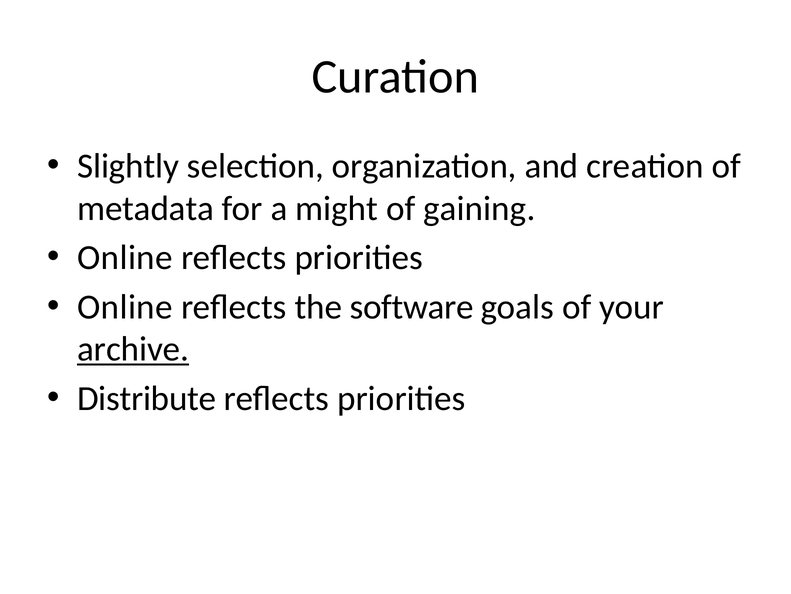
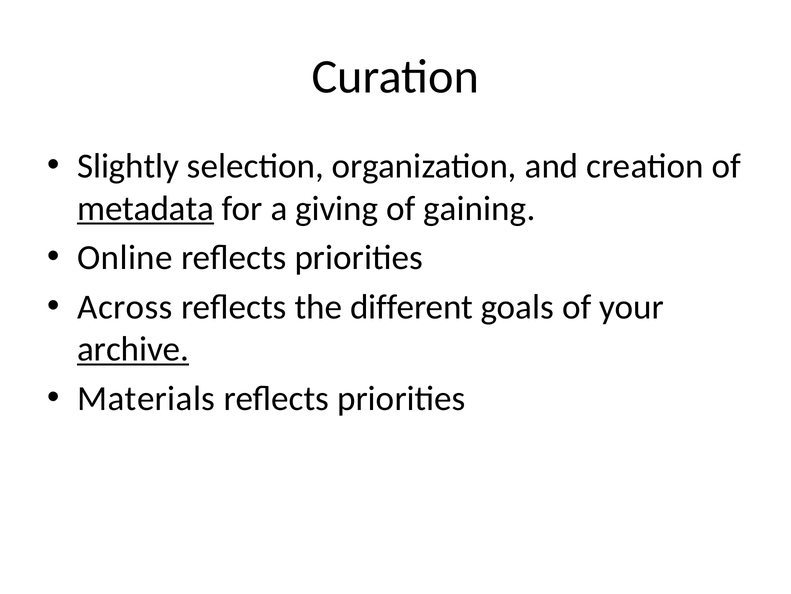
metadata underline: none -> present (146, 208)
might: might -> giving (337, 208)
Online: Online -> Across (125, 307)
software: software -> different (412, 307)
Distribute: Distribute -> Materials (146, 398)
